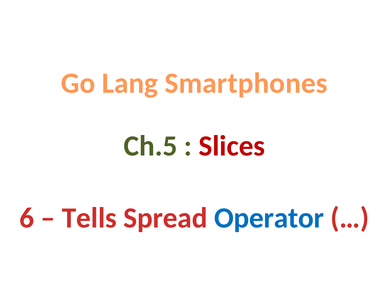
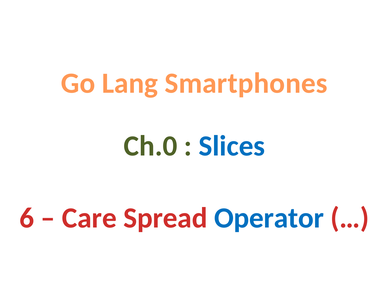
Ch.5: Ch.5 -> Ch.0 (151, 146)
Slices colour: red -> blue (232, 146)
Tells: Tells -> Care (89, 218)
